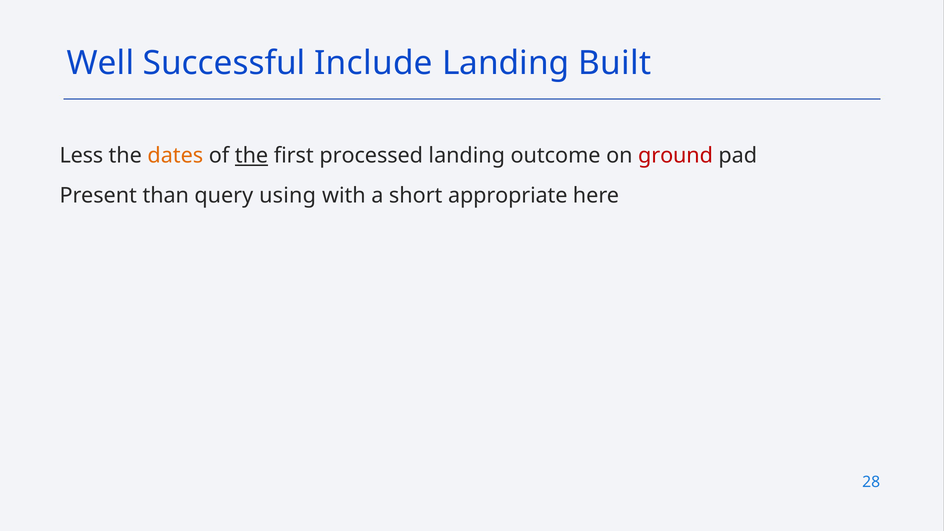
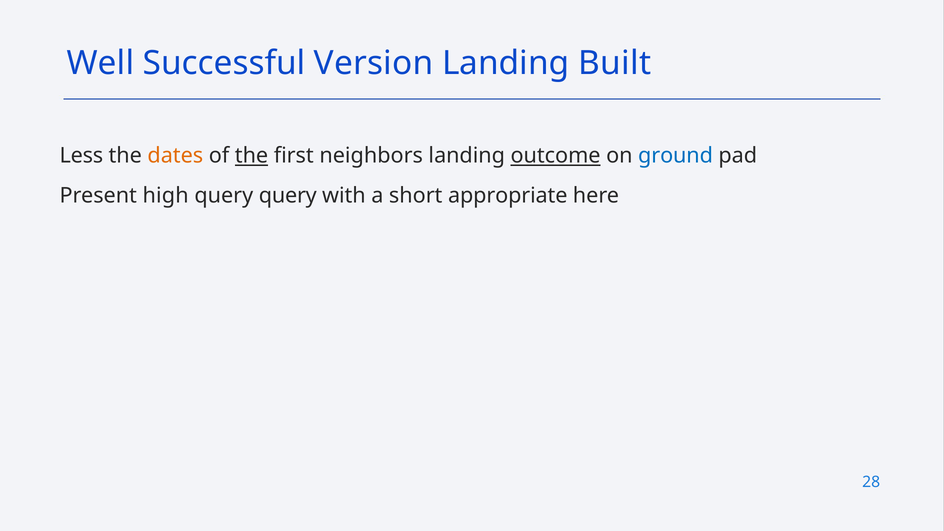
Include: Include -> Version (374, 63)
processed: processed -> neighbors (371, 156)
outcome underline: none -> present (556, 156)
ground colour: red -> blue (676, 156)
than: than -> high (166, 196)
query using: using -> query (288, 196)
